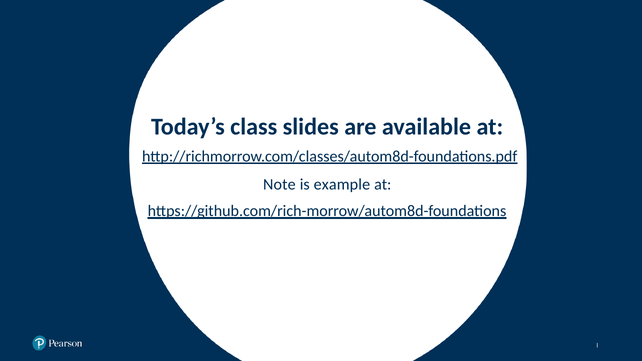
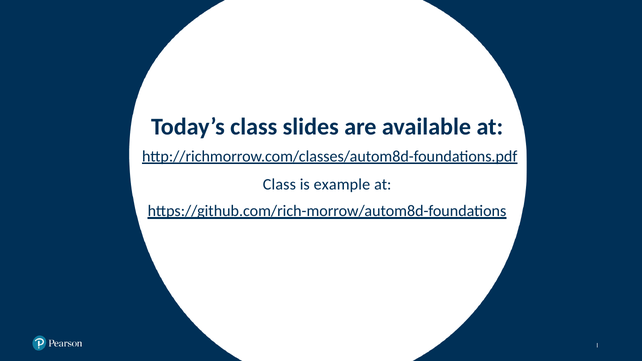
Note: Note -> Class (279, 185)
